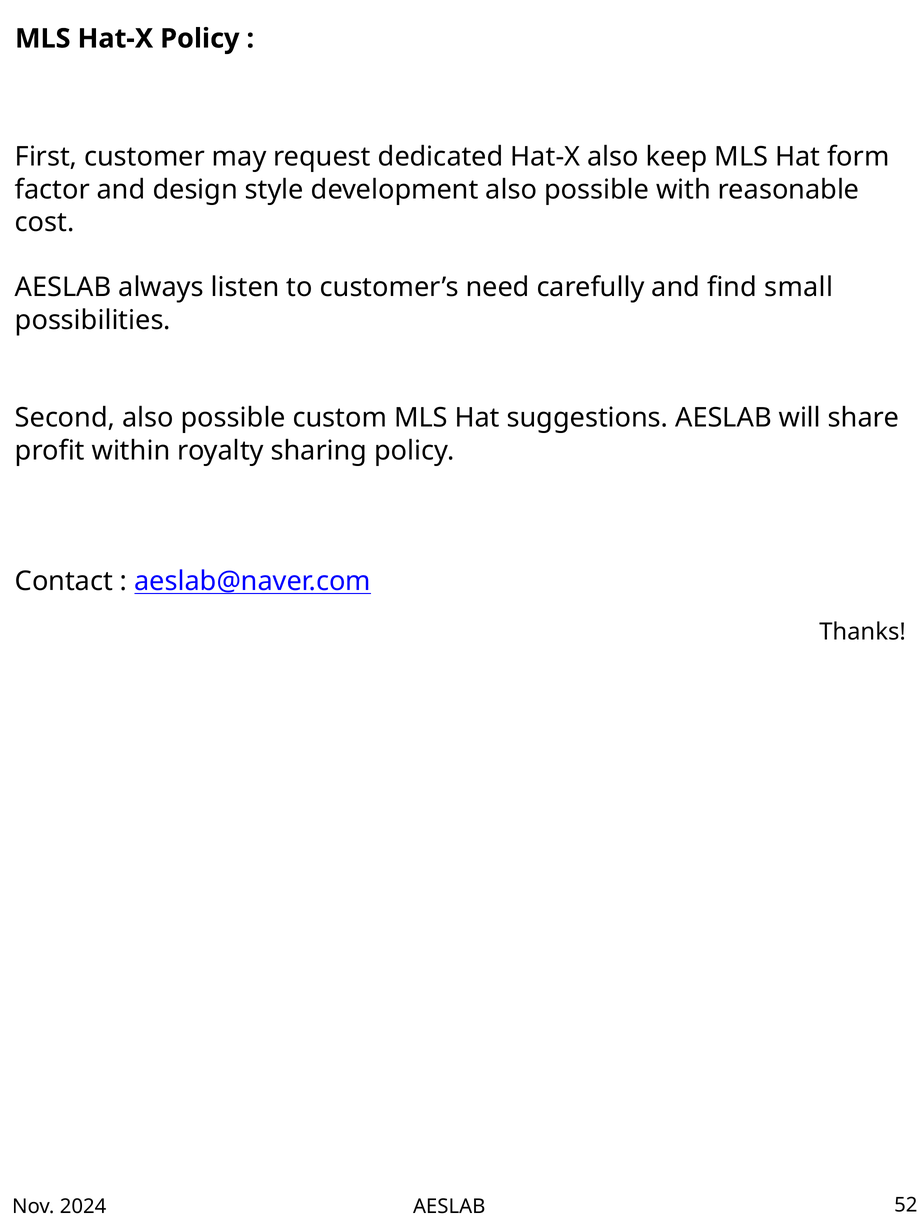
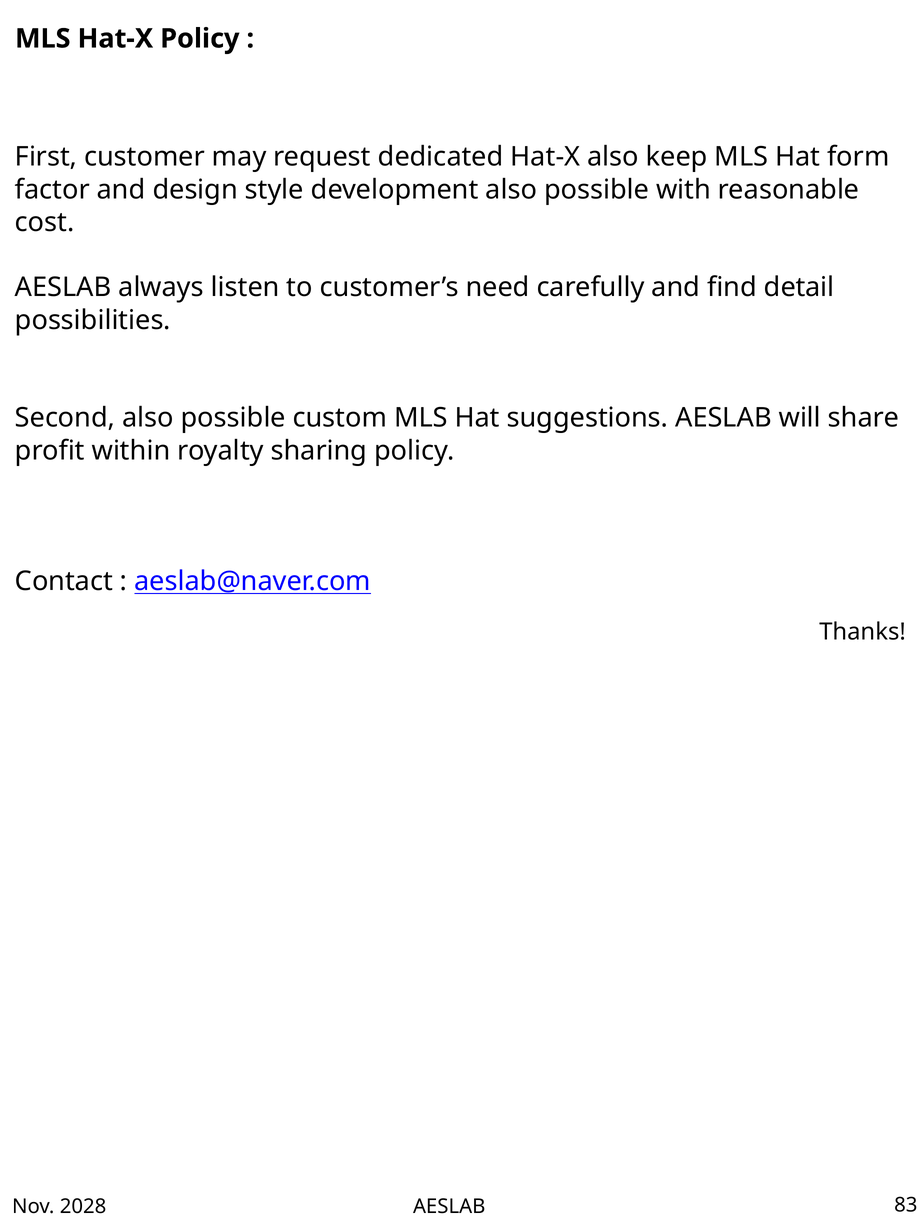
small: small -> detail (799, 287)
2024: 2024 -> 2028 (83, 1207)
52: 52 -> 83 (906, 1205)
